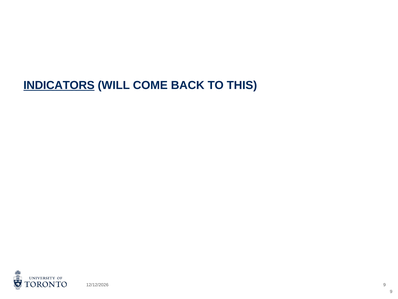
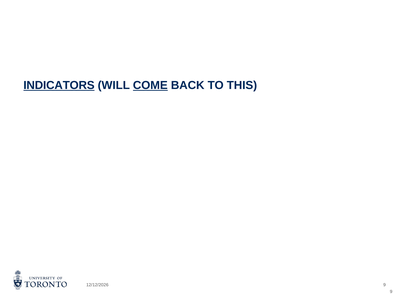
COME underline: none -> present (150, 85)
